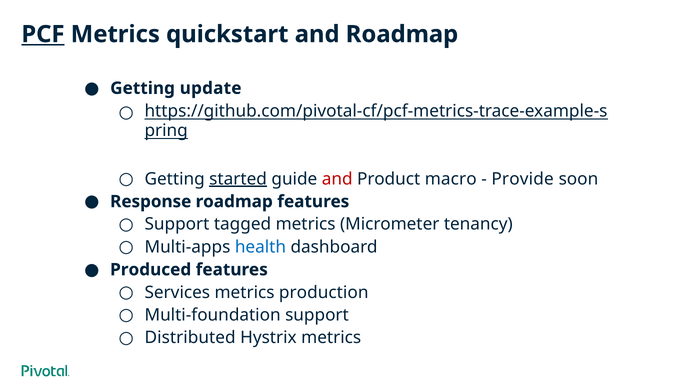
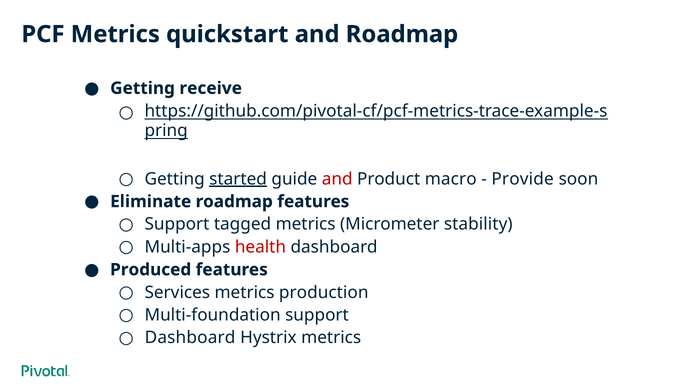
PCF underline: present -> none (43, 34)
update: update -> receive (211, 88)
Response: Response -> Eliminate (151, 202)
tenancy: tenancy -> stability (478, 224)
health colour: blue -> red (260, 247)
Distributed: Distributed -> Dashboard (190, 338)
